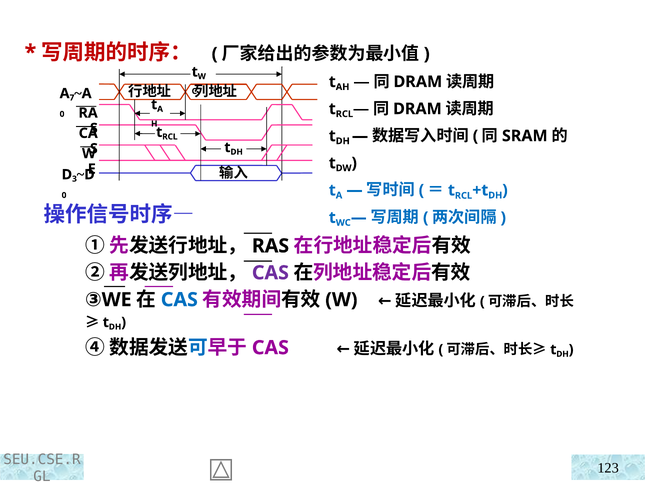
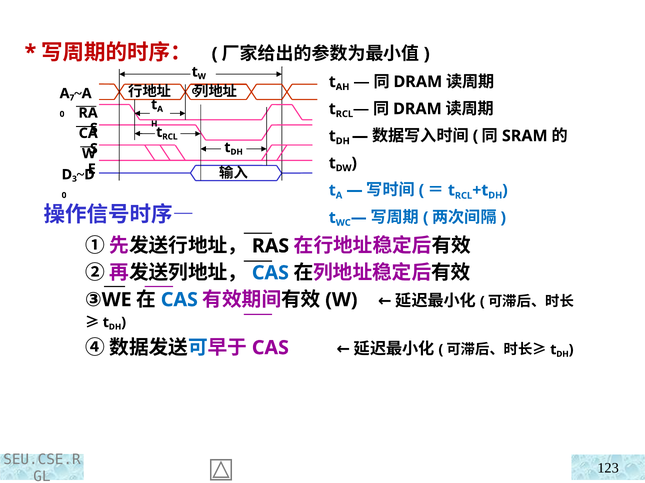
CAS colour: purple -> blue (270, 273)
